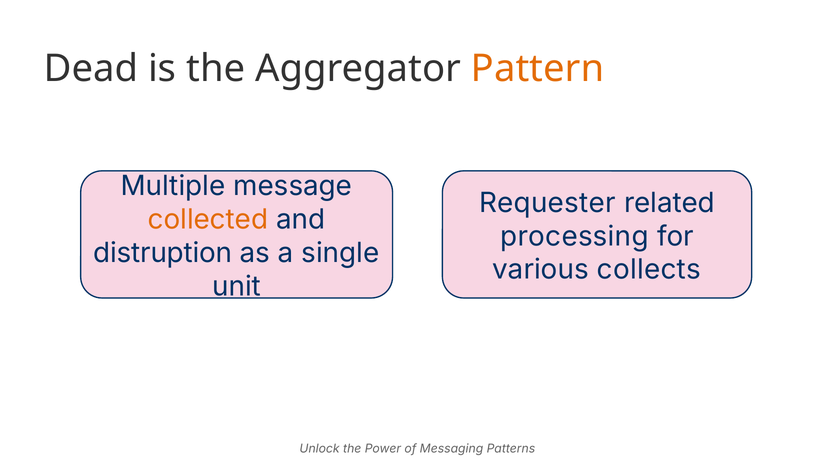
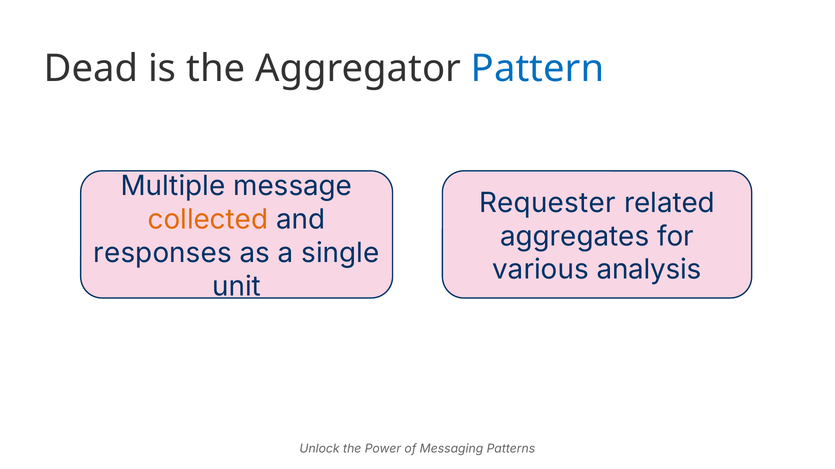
Pattern colour: orange -> blue (538, 69)
processing: processing -> aggregates (575, 237)
distruption: distruption -> responses (163, 253)
collects: collects -> analysis (649, 270)
